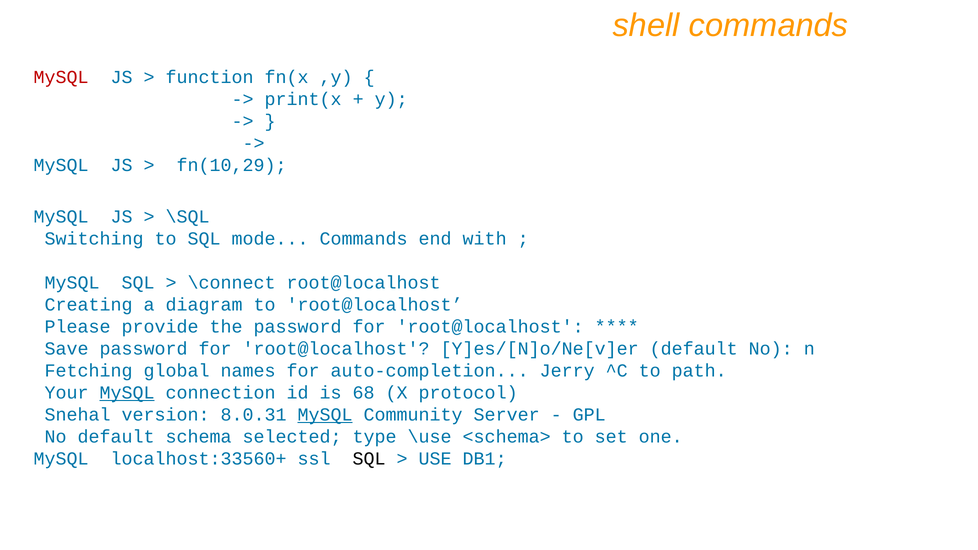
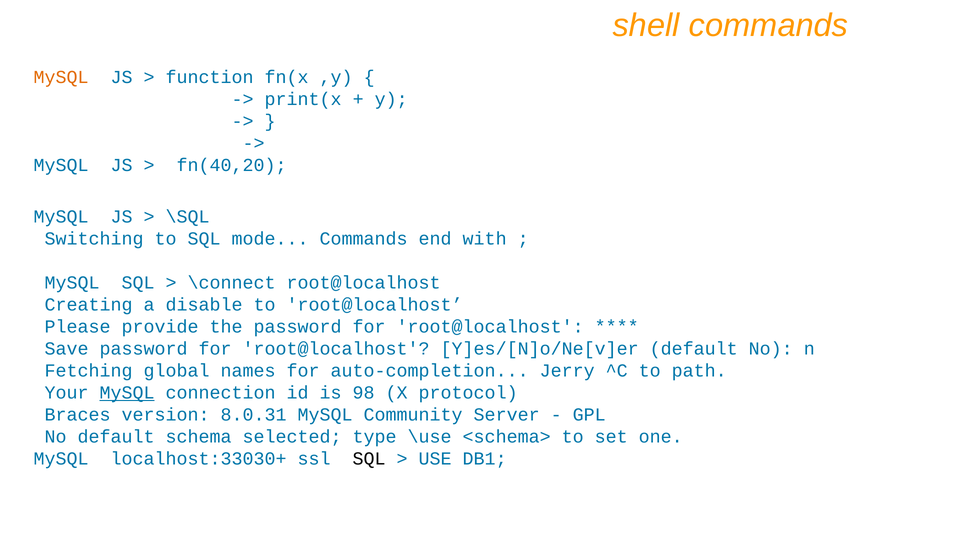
MySQL colour: red -> orange (61, 77)
fn(10,29: fn(10,29 -> fn(40,20 (232, 165)
diagram: diagram -> disable (204, 305)
68: 68 -> 98 (364, 393)
Snehal: Snehal -> Braces (78, 415)
MySQL underline: present -> none (325, 415)
localhost:33560+: localhost:33560+ -> localhost:33030+ (199, 459)
